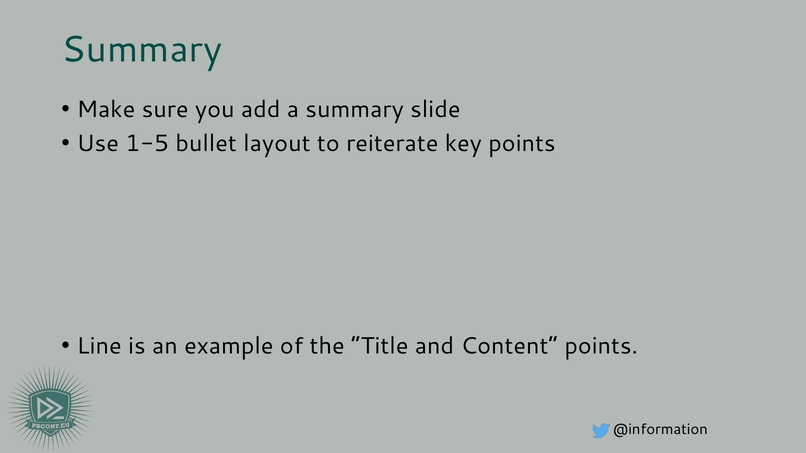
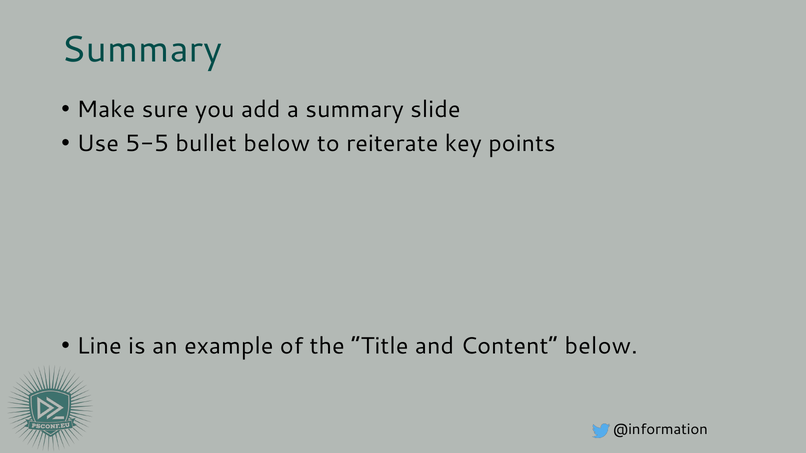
1-5: 1-5 -> 5-5 (147, 144)
bullet layout: layout -> below (277, 144)
Content points: points -> below (601, 346)
